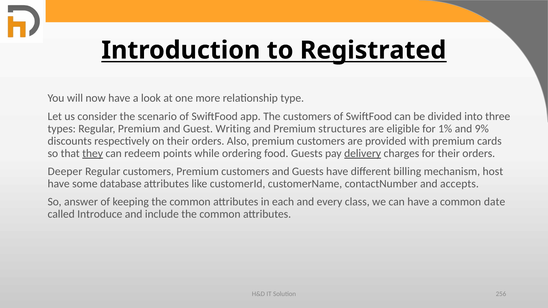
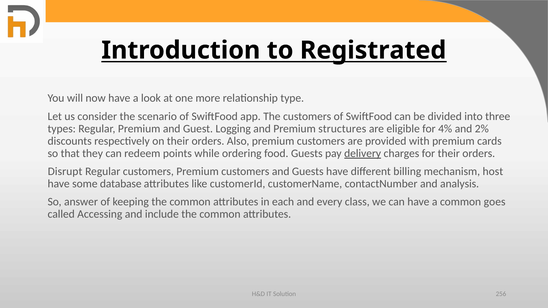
Writing: Writing -> Logging (233, 129)
1%: 1% -> 4% (445, 129)
9%: 9% -> 2% (482, 129)
they underline: present -> none (93, 153)
Deeper: Deeper -> Disrupt (65, 171)
accepts: accepts -> analysis (460, 184)
date: date -> goes (495, 202)
Introduce: Introduce -> Accessing (100, 214)
